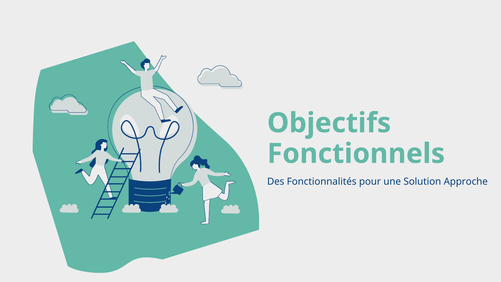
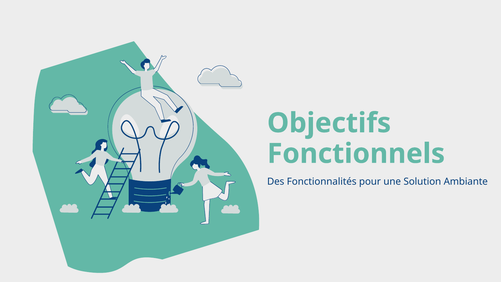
Approche: Approche -> Ambiante (466, 181)
